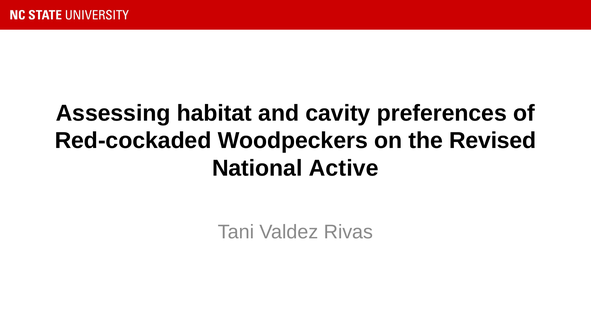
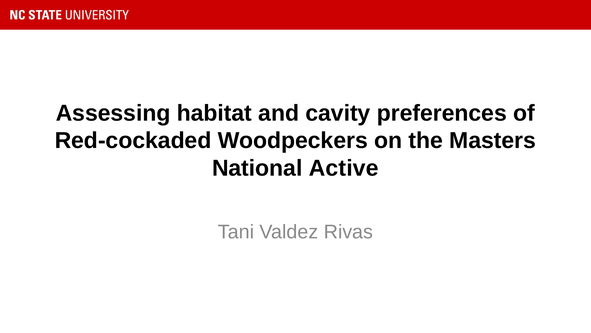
Revised: Revised -> Masters (493, 140)
